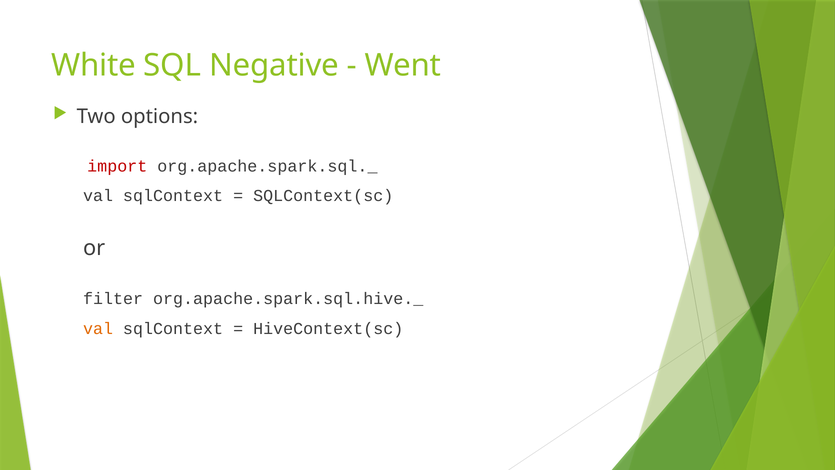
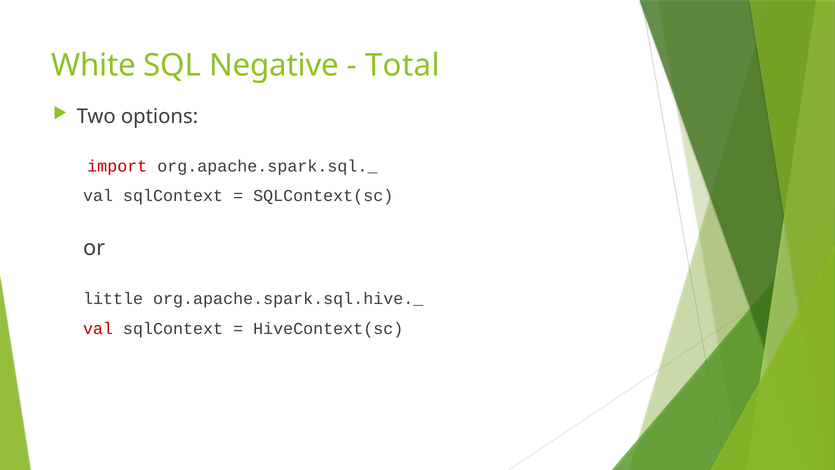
Went: Went -> Total (403, 65)
filter: filter -> little (113, 298)
val colour: orange -> red (98, 329)
